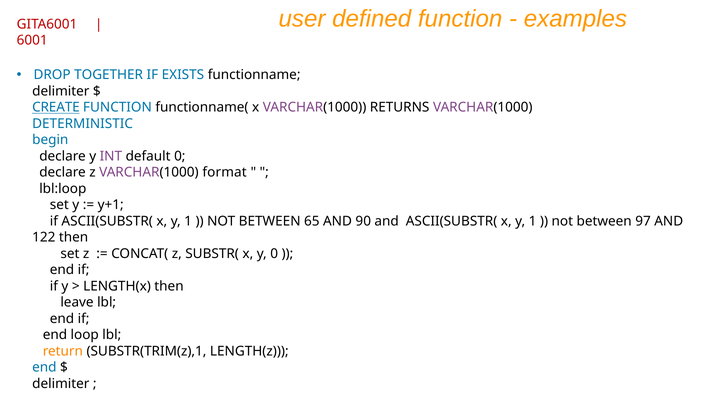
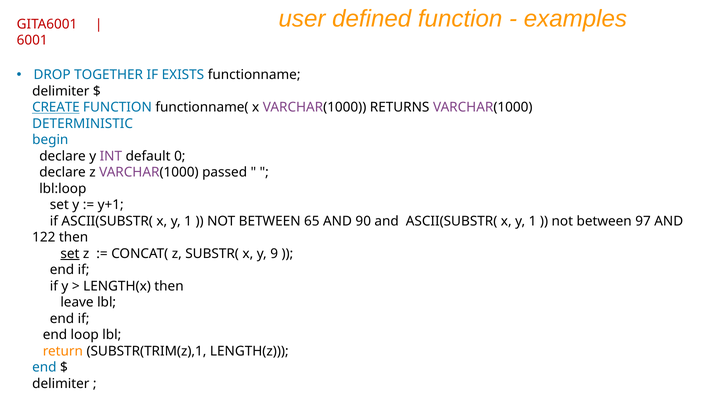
format: format -> passed (225, 173)
set underline: none -> present (70, 254)
y 0: 0 -> 9 (274, 254)
